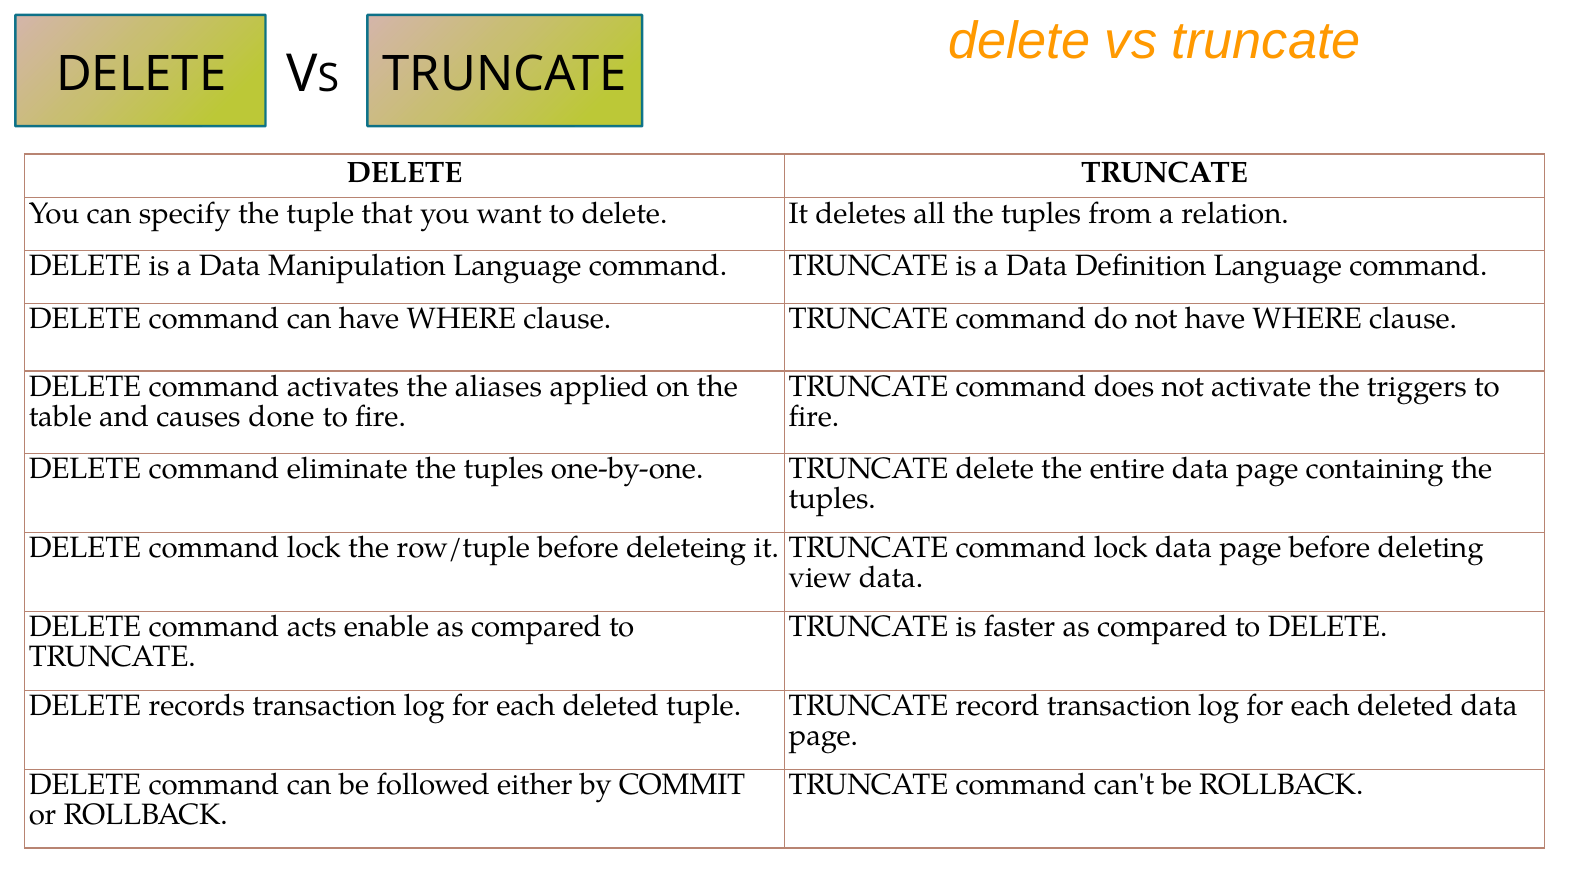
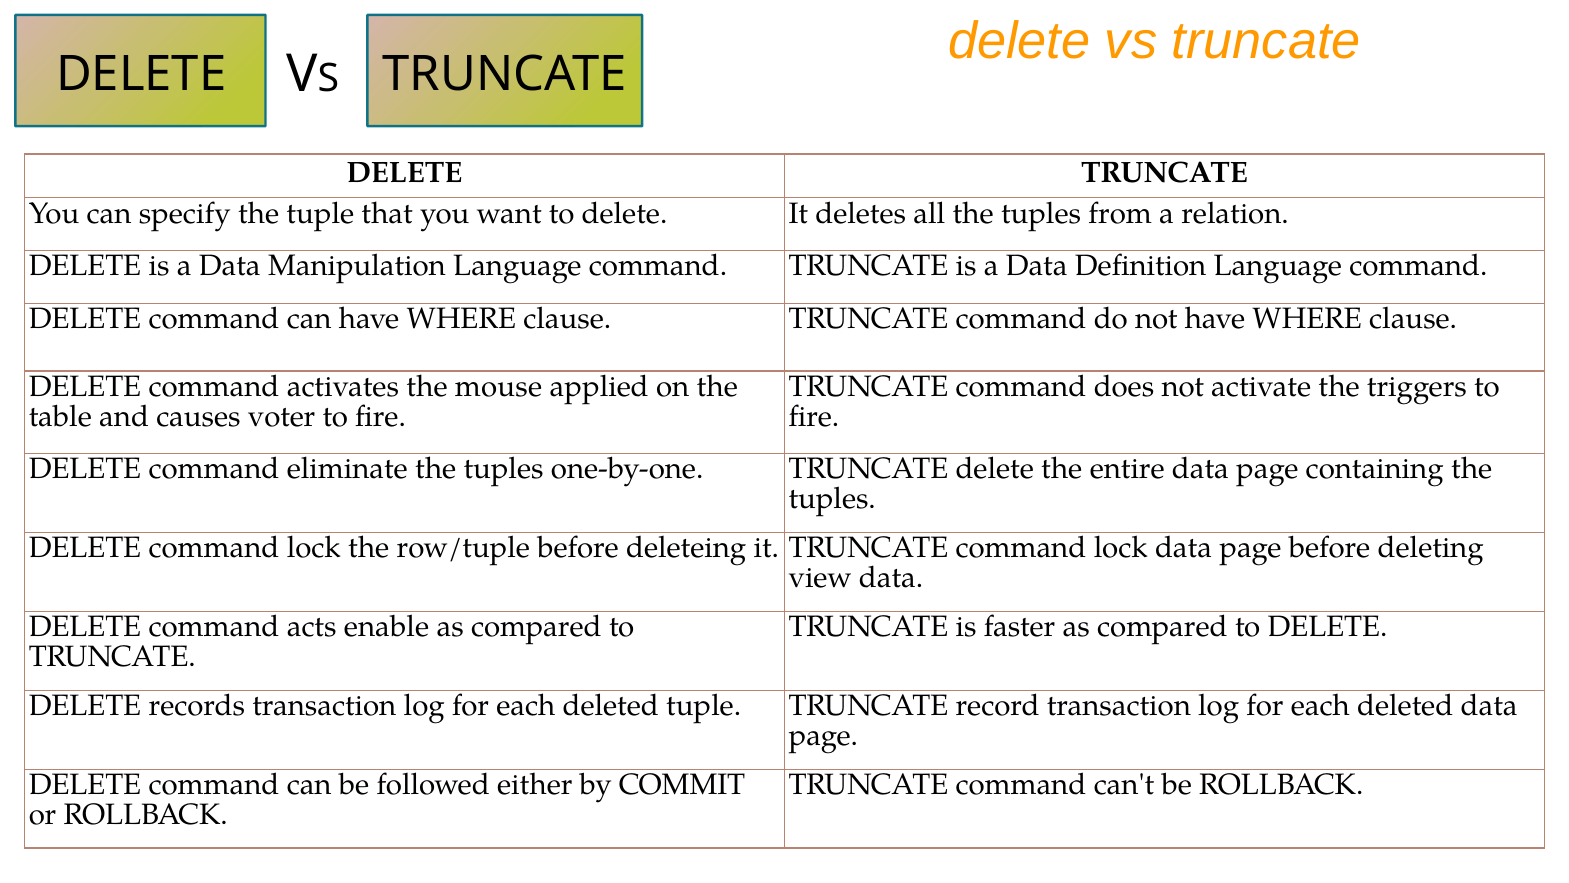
aliases: aliases -> mouse (499, 387)
done: done -> voter (282, 416)
